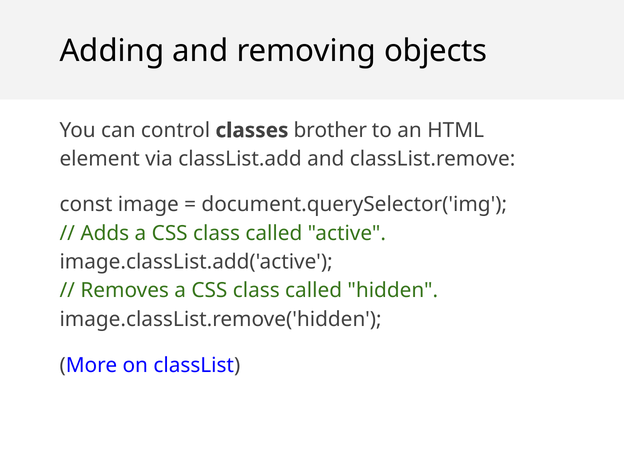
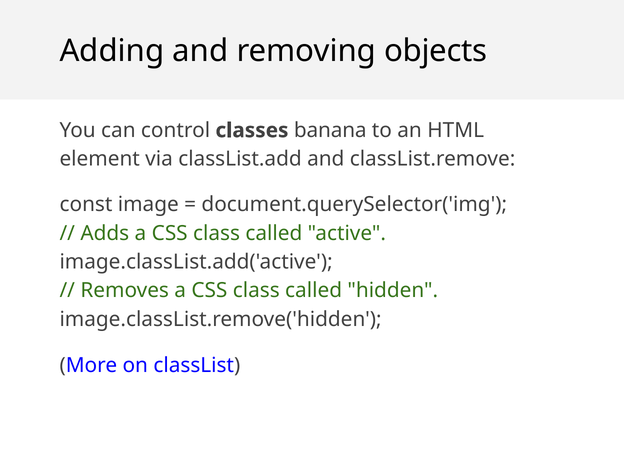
brother: brother -> banana (330, 130)
